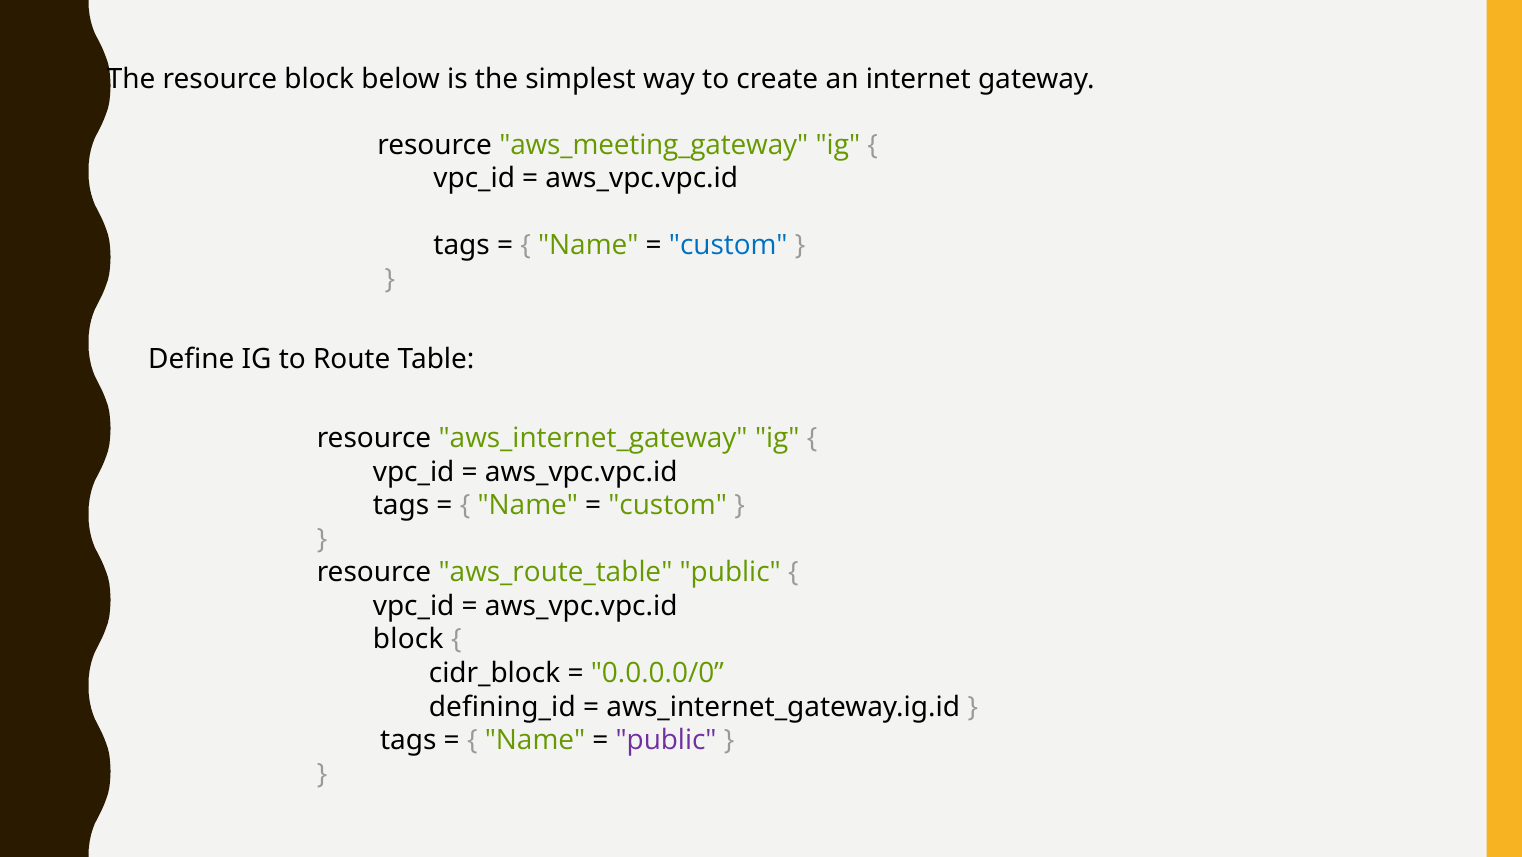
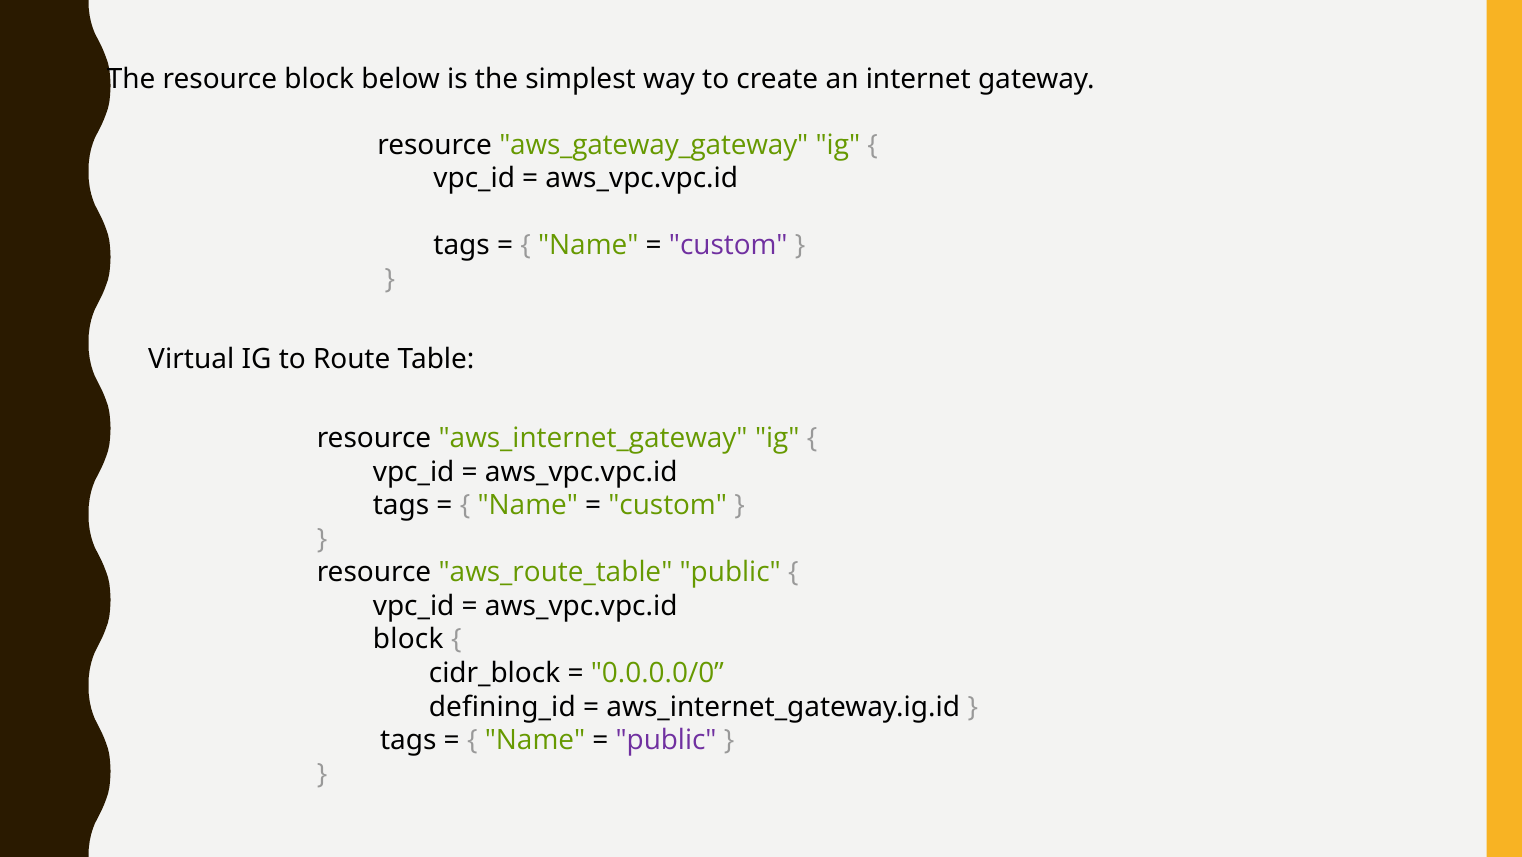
aws_meeting_gateway: aws_meeting_gateway -> aws_gateway_gateway (654, 145)
custom colour: blue -> purple (728, 245)
Define: Define -> Virtual (191, 359)
